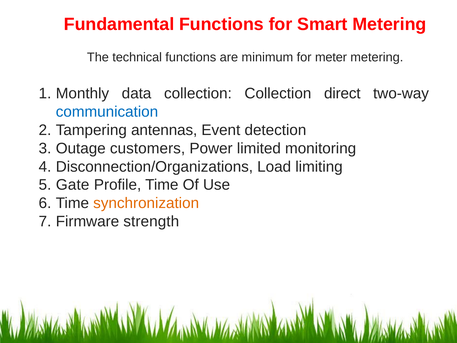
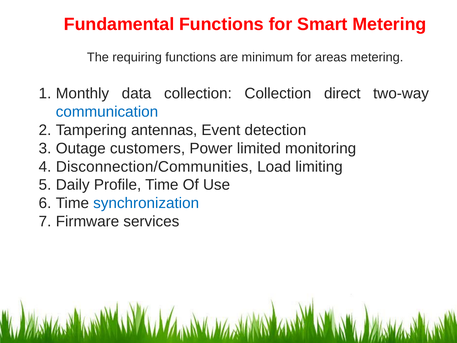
technical: technical -> requiring (137, 57)
meter: meter -> areas (331, 57)
Disconnection/Organizations: Disconnection/Organizations -> Disconnection/Communities (154, 167)
Gate: Gate -> Daily (73, 185)
synchronization colour: orange -> blue (146, 203)
strength: strength -> services (151, 221)
